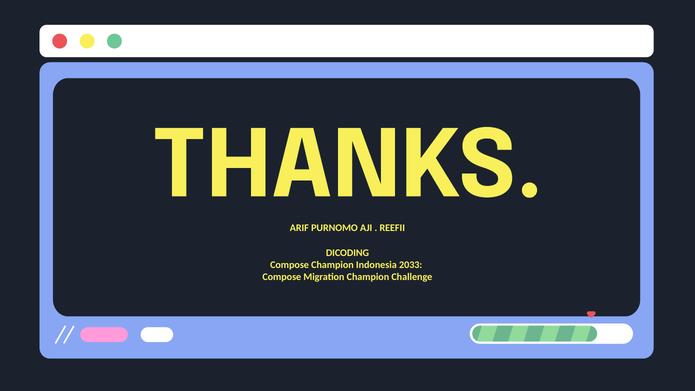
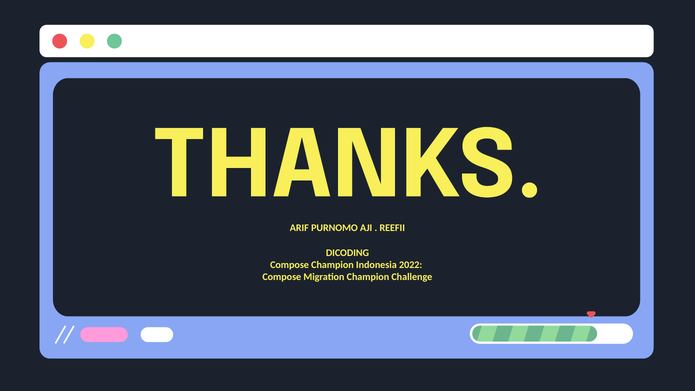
2033: 2033 -> 2022 (411, 265)
